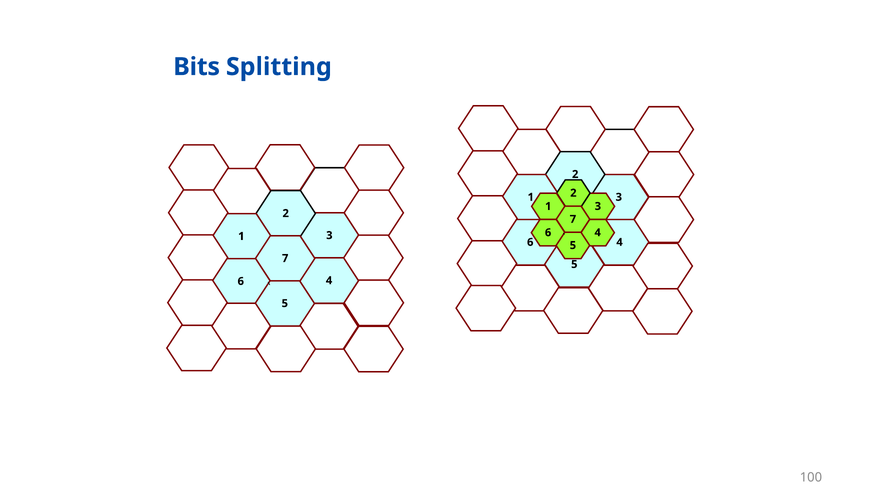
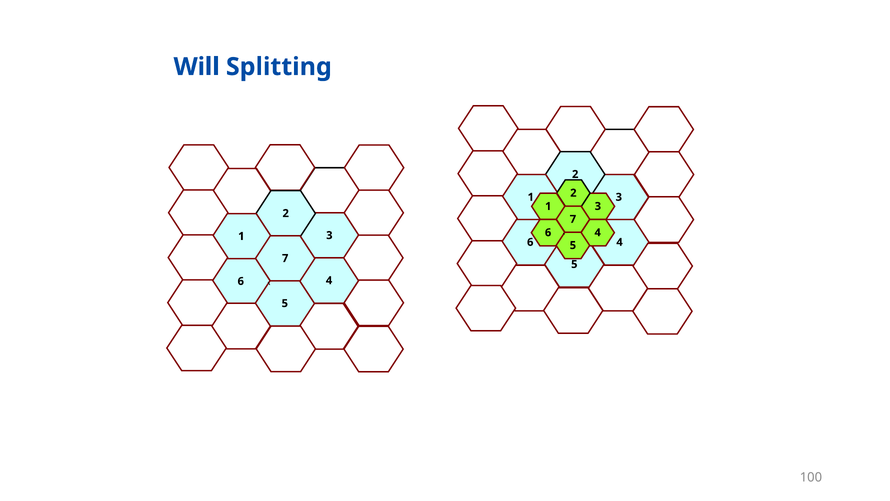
Bits: Bits -> Will (197, 67)
